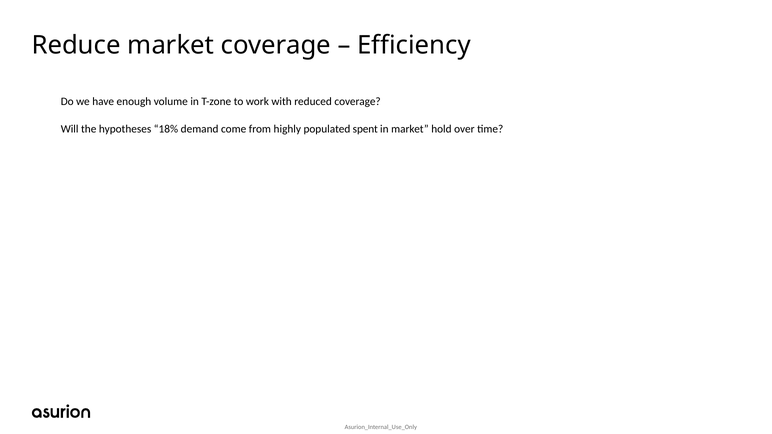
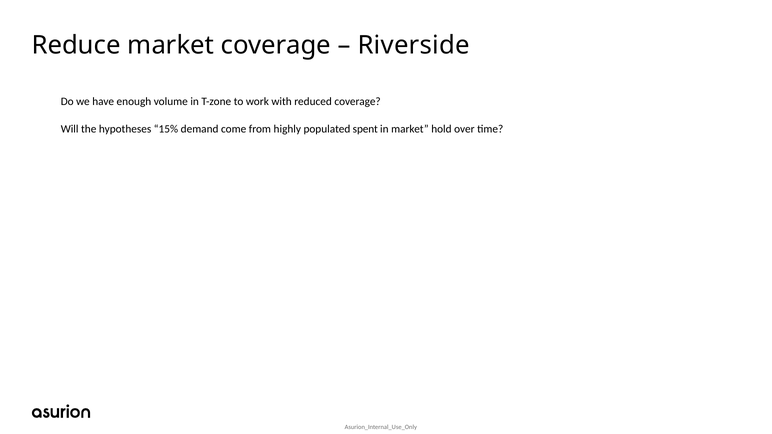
Efficiency: Efficiency -> Riverside (414, 45)
18%: 18% -> 15% (166, 129)
